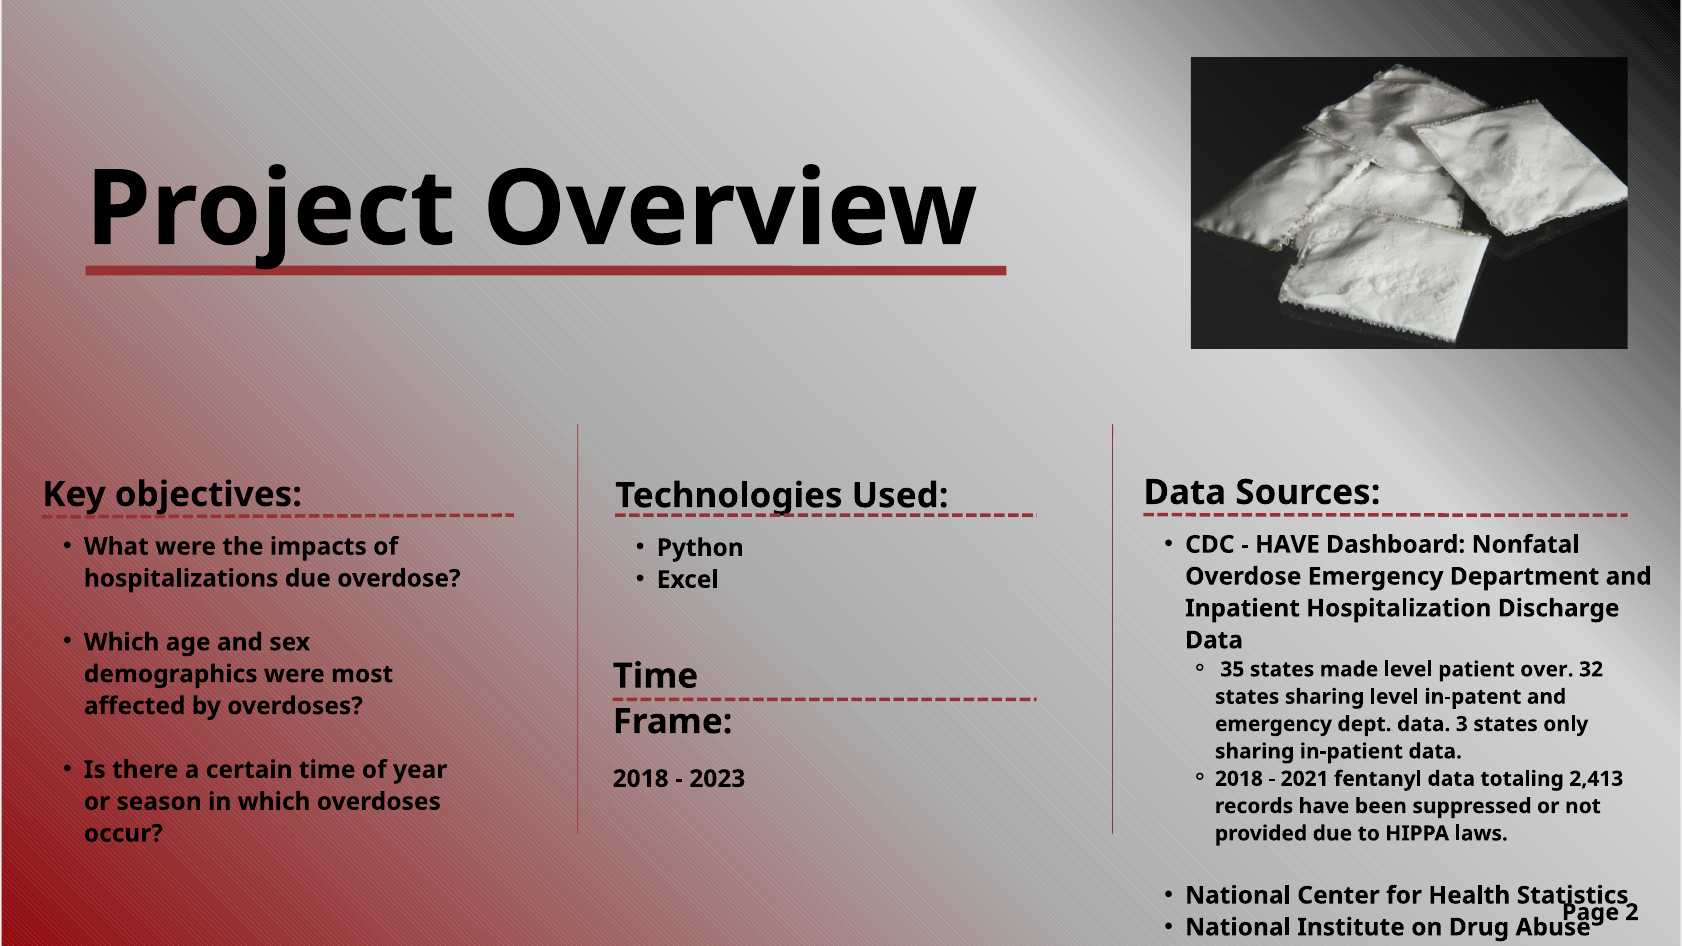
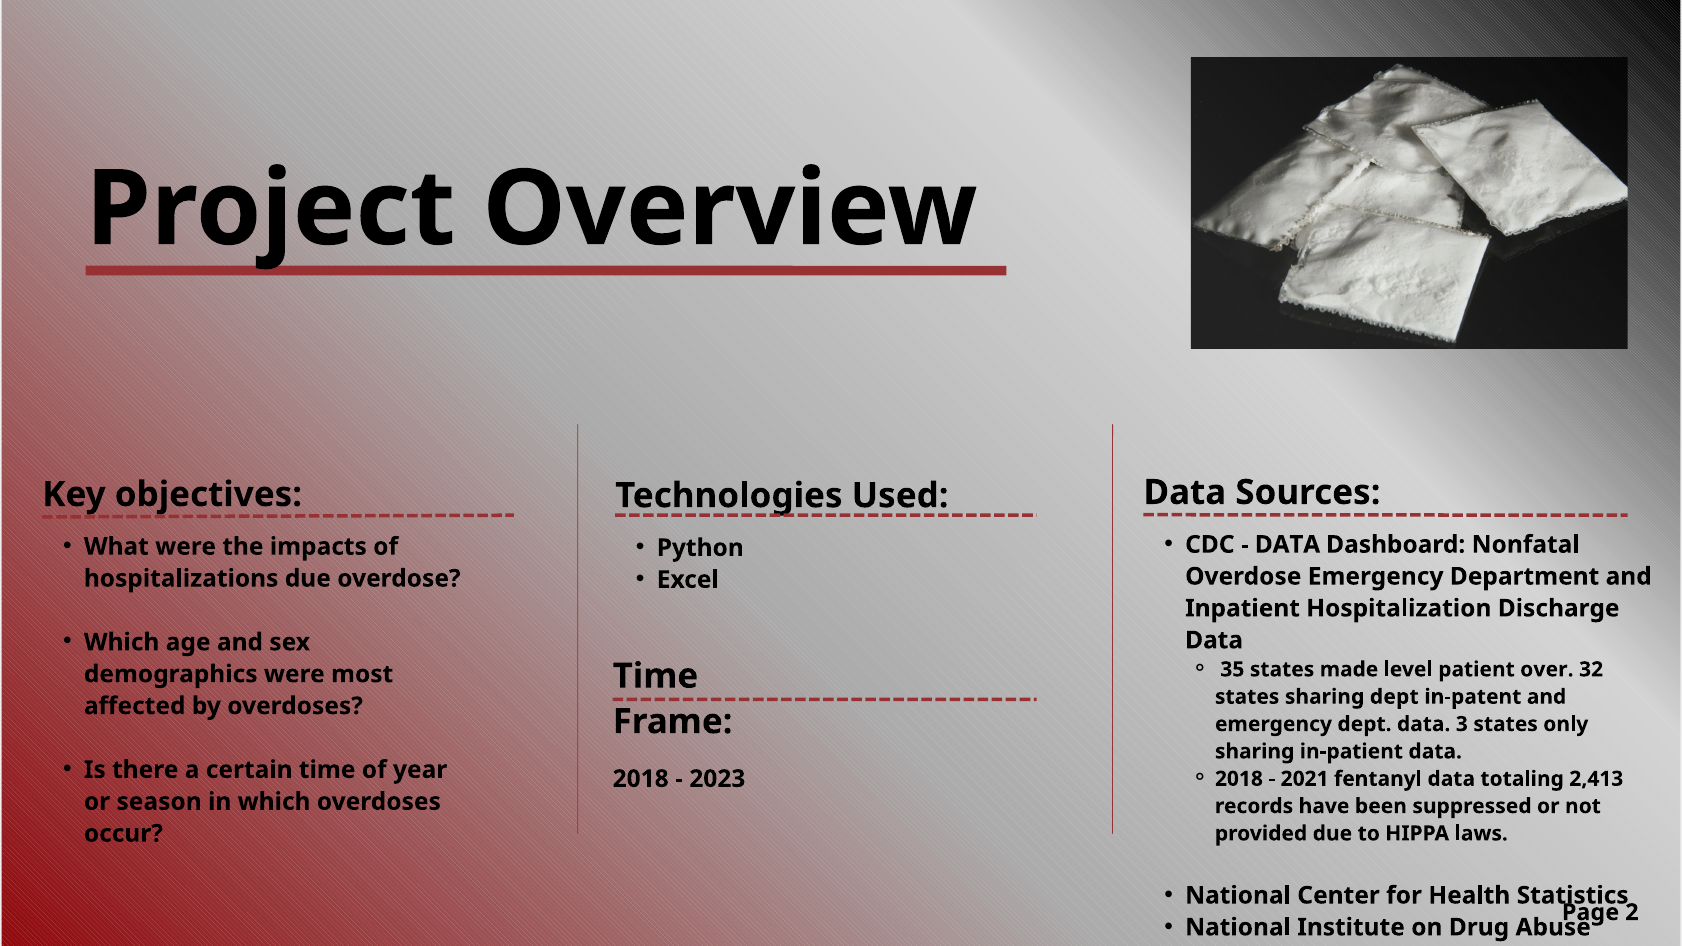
HAVE: HAVE -> DATA (1288, 545)
sharing level: level -> dept (1394, 697)
